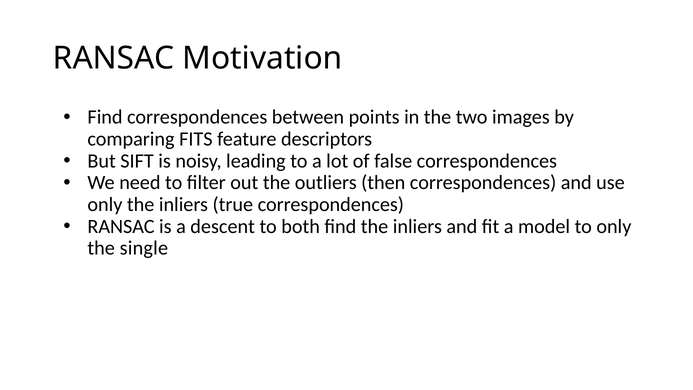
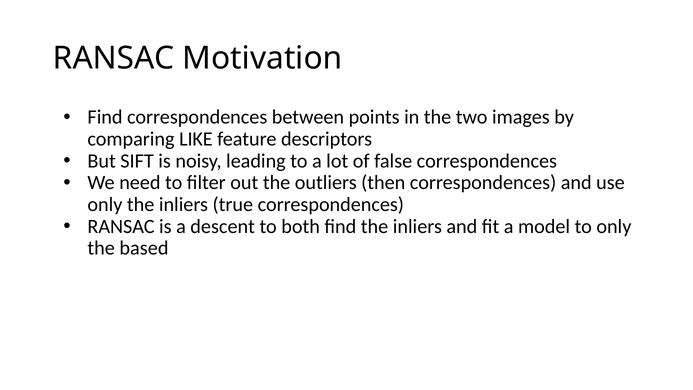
FITS: FITS -> LIKE (196, 139)
single: single -> based (144, 248)
